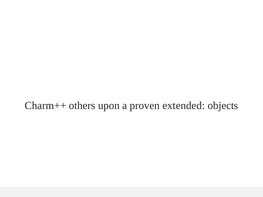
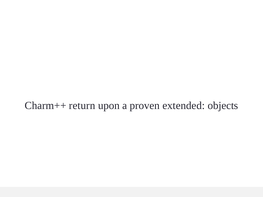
others: others -> return (82, 106)
